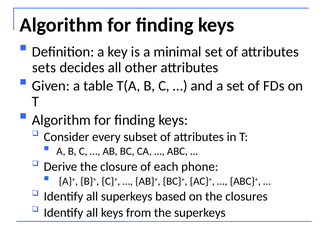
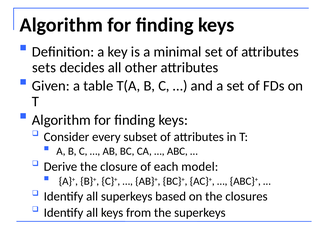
phone: phone -> model (200, 167)
